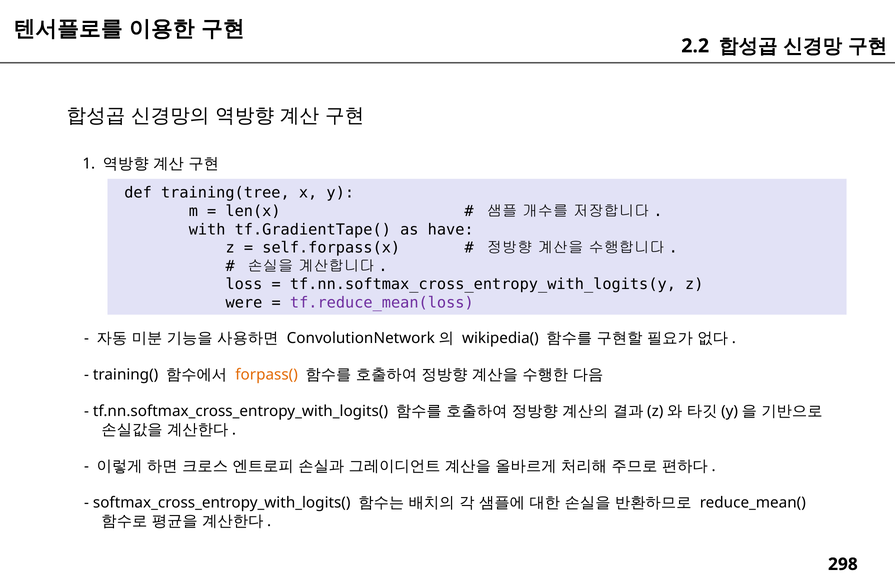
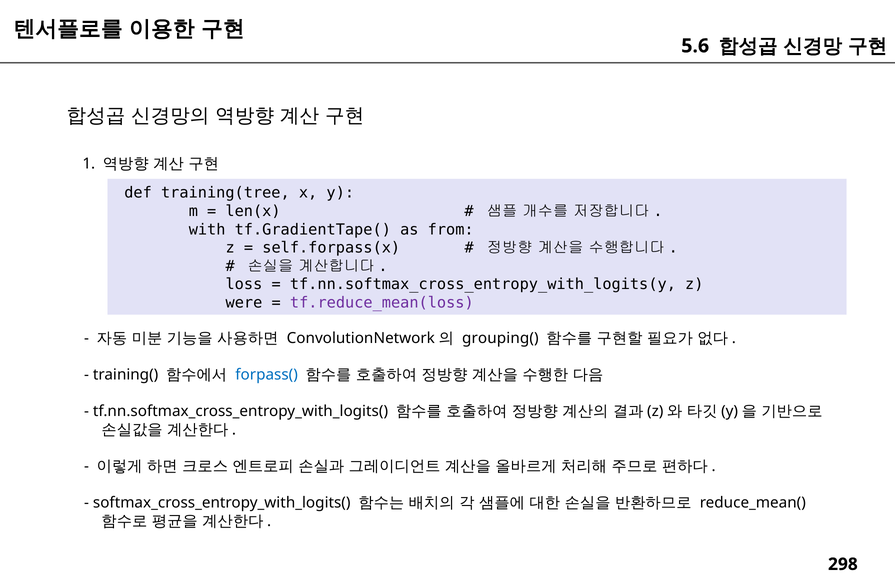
2.2: 2.2 -> 5.6 (695, 46)
have: have -> from (451, 229)
wikipedia(: wikipedia( -> grouping( (500, 338)
forpass( colour: orange -> blue (267, 375)
